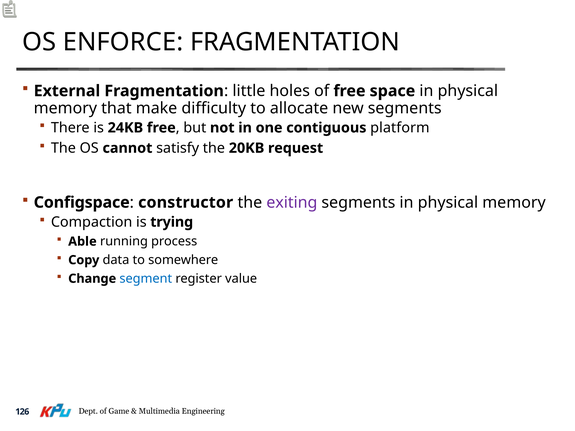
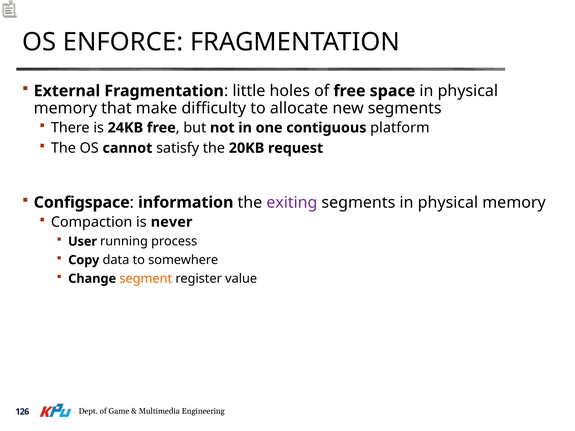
constructor: constructor -> information (186, 203)
trying: trying -> never (172, 222)
Able: Able -> User (83, 242)
segment colour: blue -> orange (146, 279)
